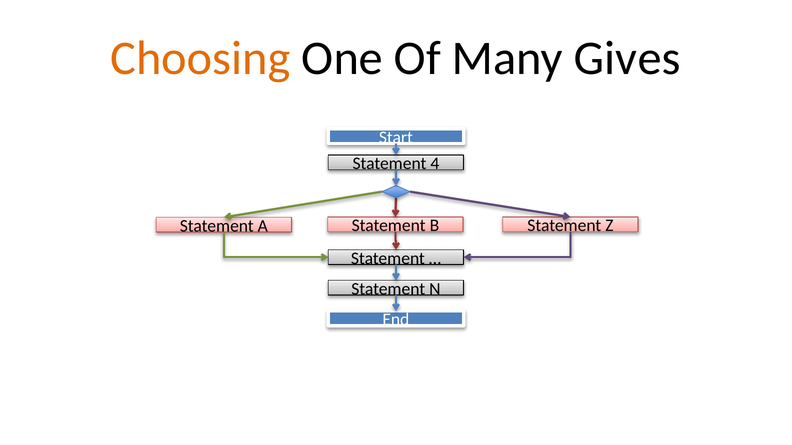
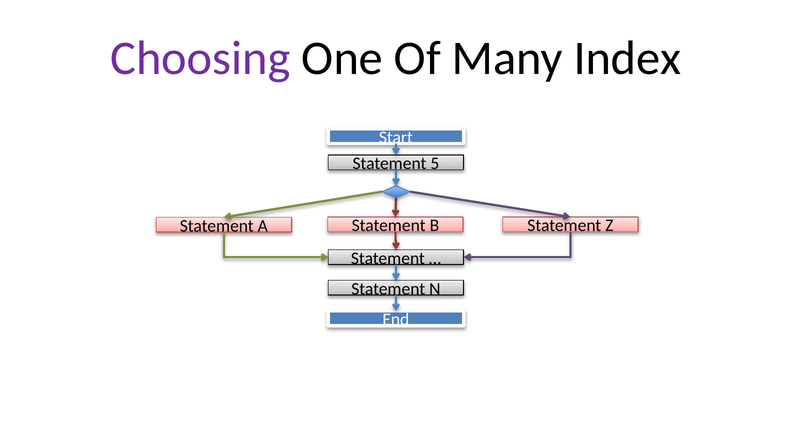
Choosing colour: orange -> purple (200, 58)
Gives: Gives -> Index (627, 58)
4: 4 -> 5 (435, 164)
